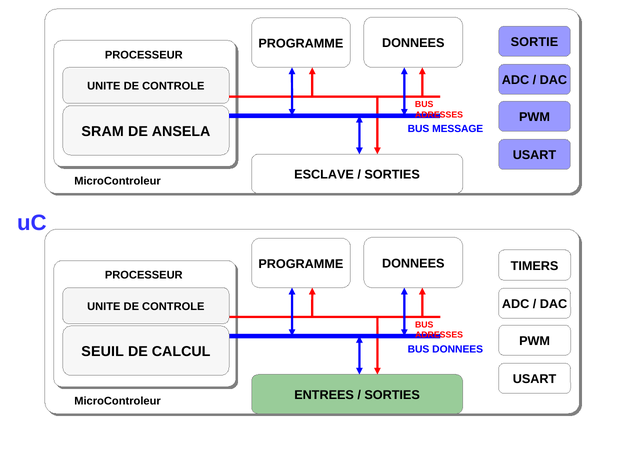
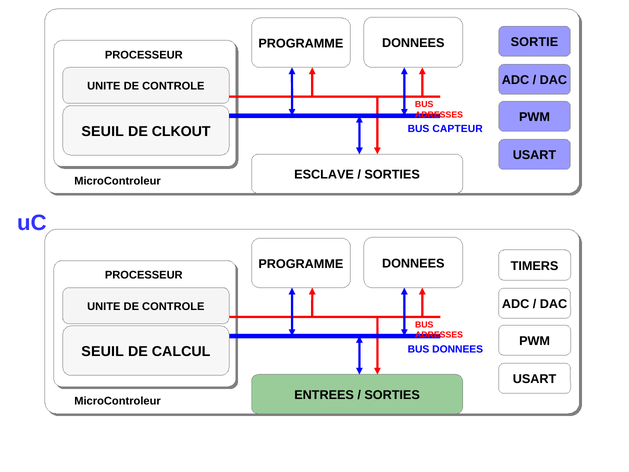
MESSAGE: MESSAGE -> CAPTEUR (458, 129)
SRAM: SRAM -> SEUIL (103, 131)
ANSELA: ANSELA -> CLKOUT (181, 131)
